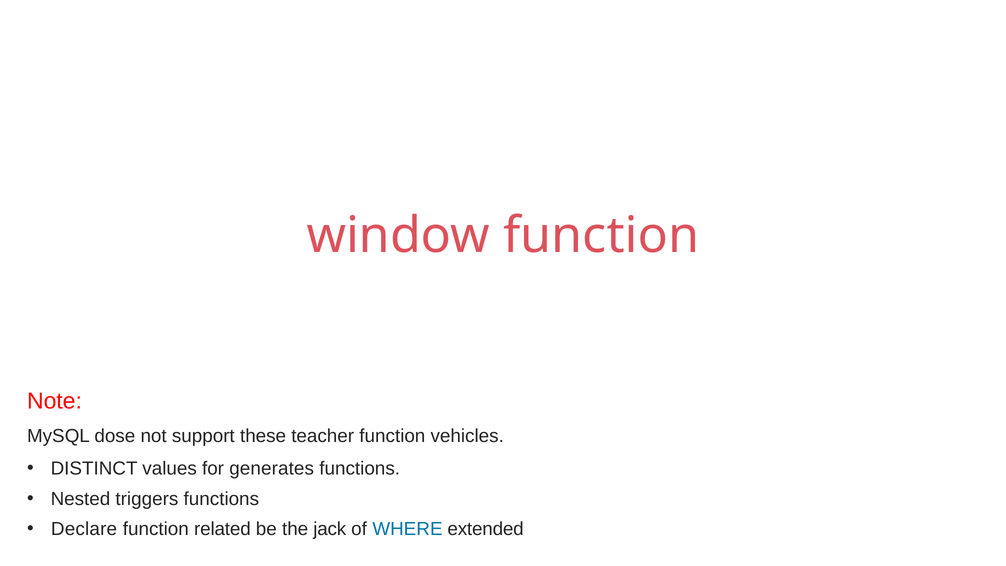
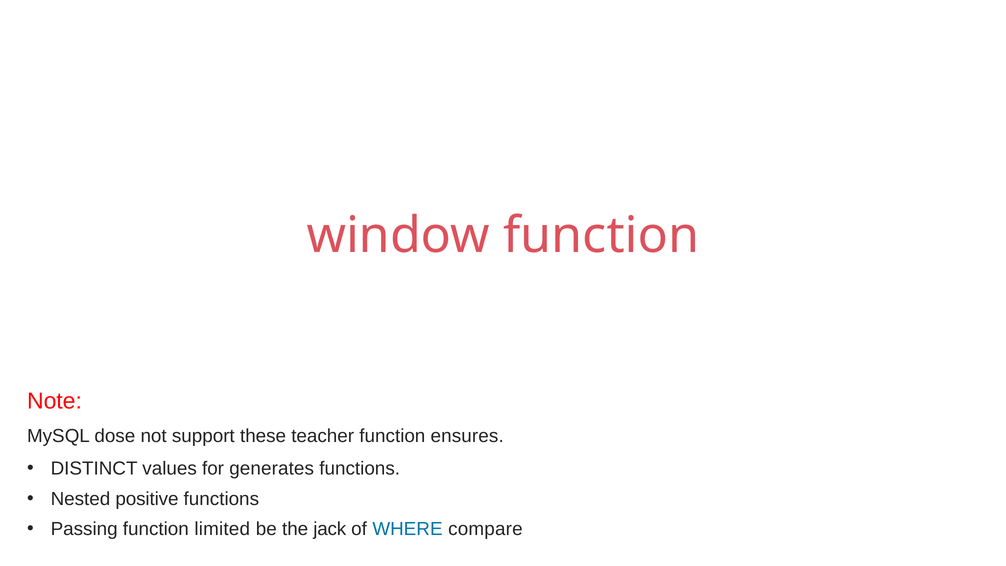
vehicles: vehicles -> ensures (467, 436)
triggers: triggers -> positive (147, 499)
Declare: Declare -> Passing (84, 529)
related: related -> limited (222, 529)
extended: extended -> compare (485, 529)
